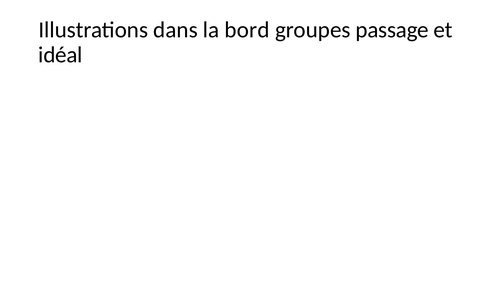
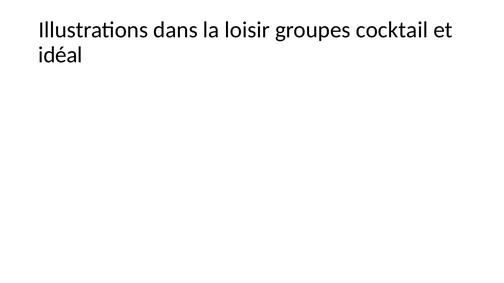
bord: bord -> loisir (247, 30)
passage: passage -> cocktail (392, 30)
